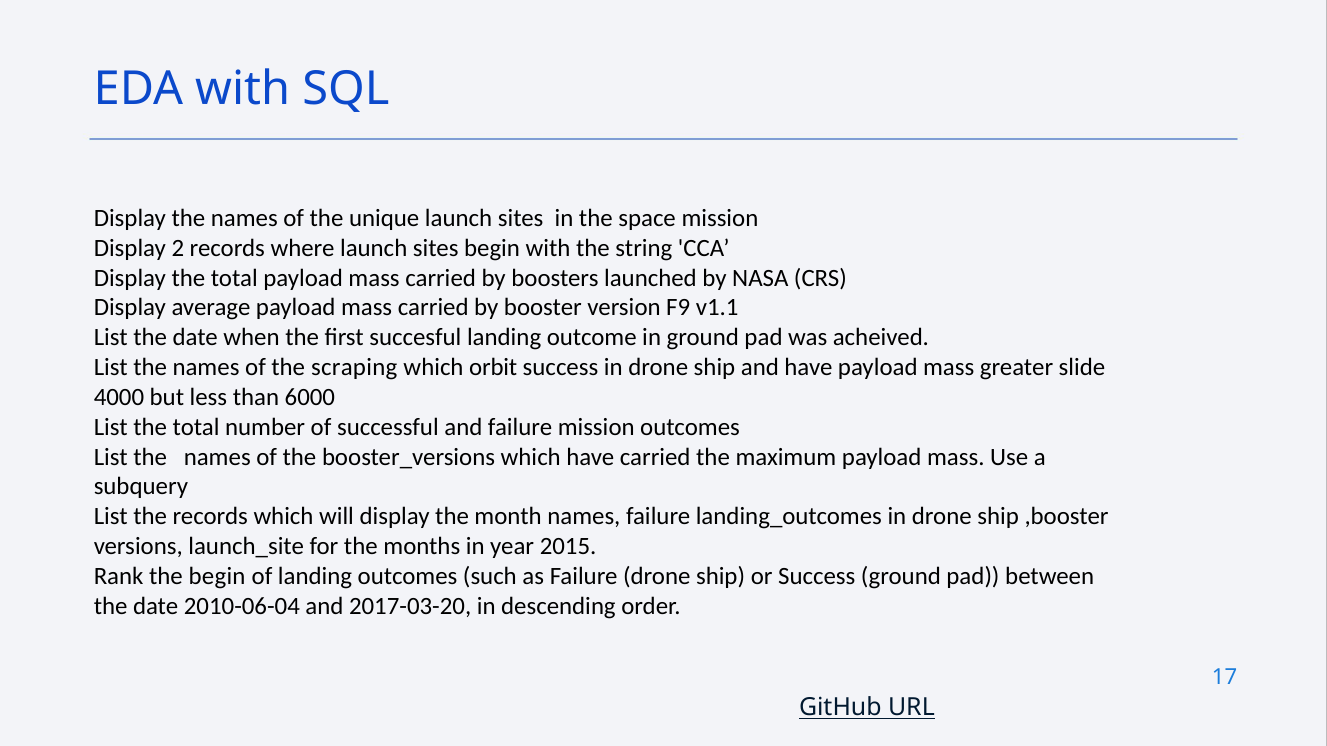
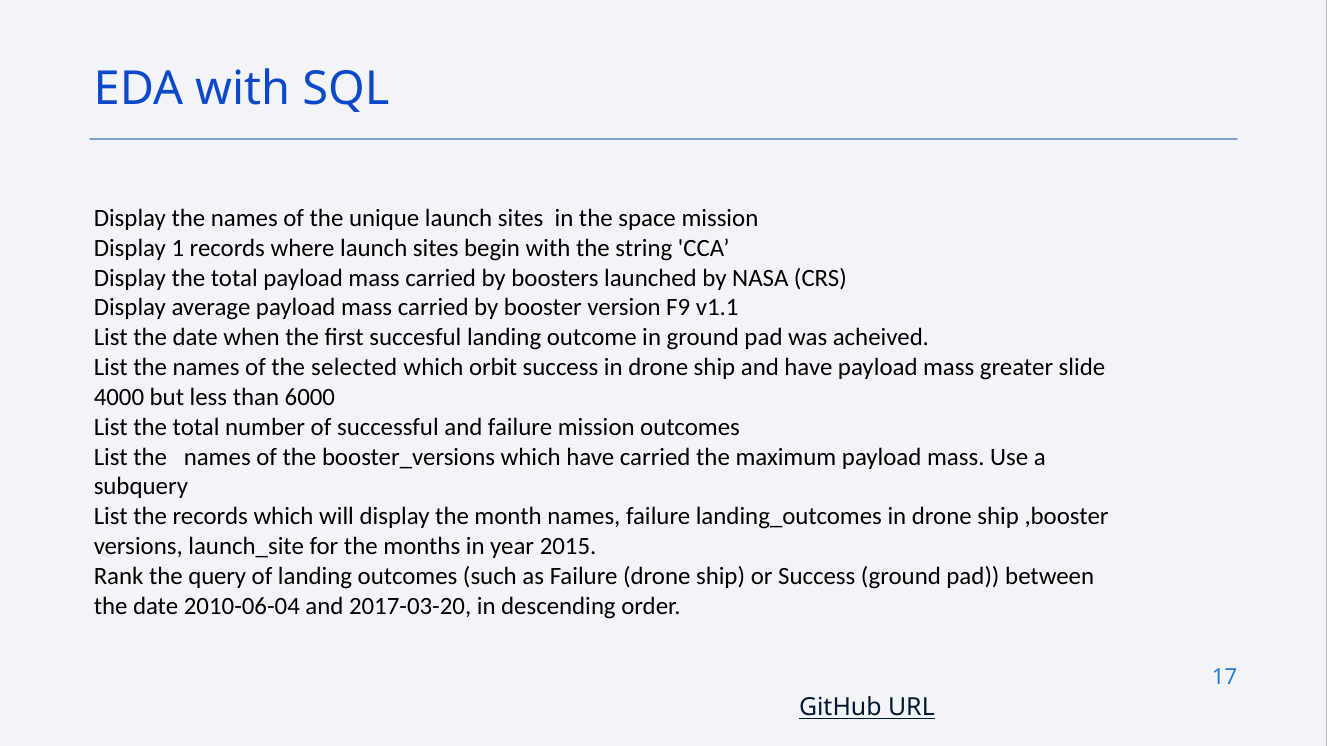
2: 2 -> 1 (178, 248)
scraping: scraping -> selected (354, 368)
the begin: begin -> query (217, 577)
